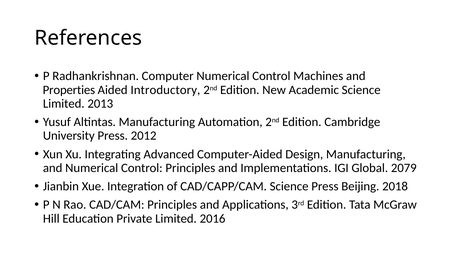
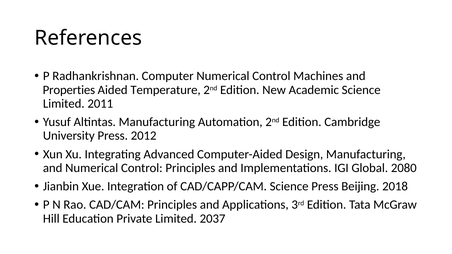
Introductory: Introductory -> Temperature (166, 90)
2013: 2013 -> 2011 (100, 104)
2079: 2079 -> 2080 (404, 168)
2016: 2016 -> 2037 (213, 219)
